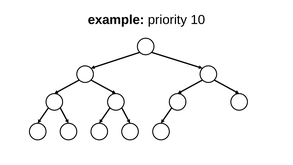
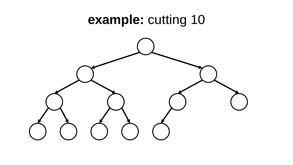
priority: priority -> cutting (167, 20)
